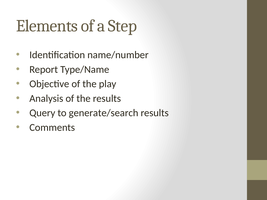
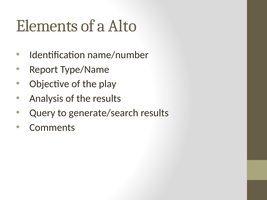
Step: Step -> Alto (122, 26)
